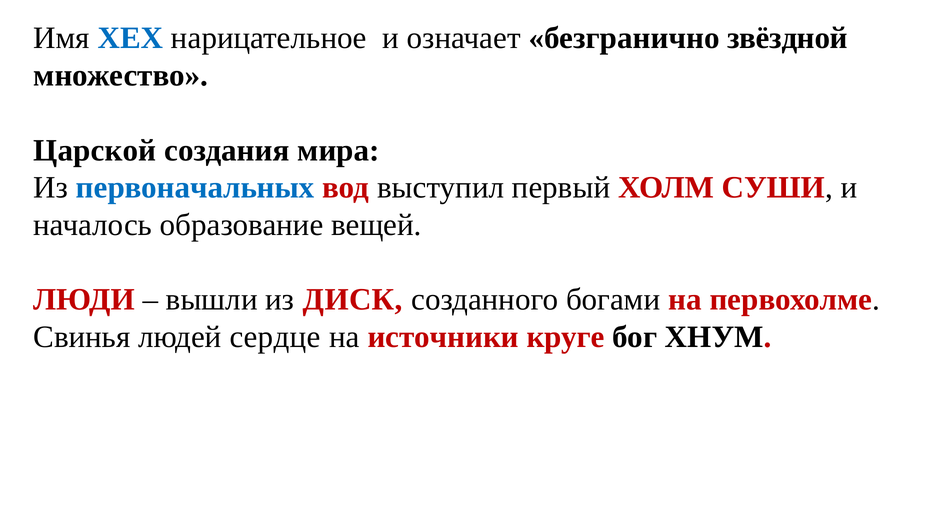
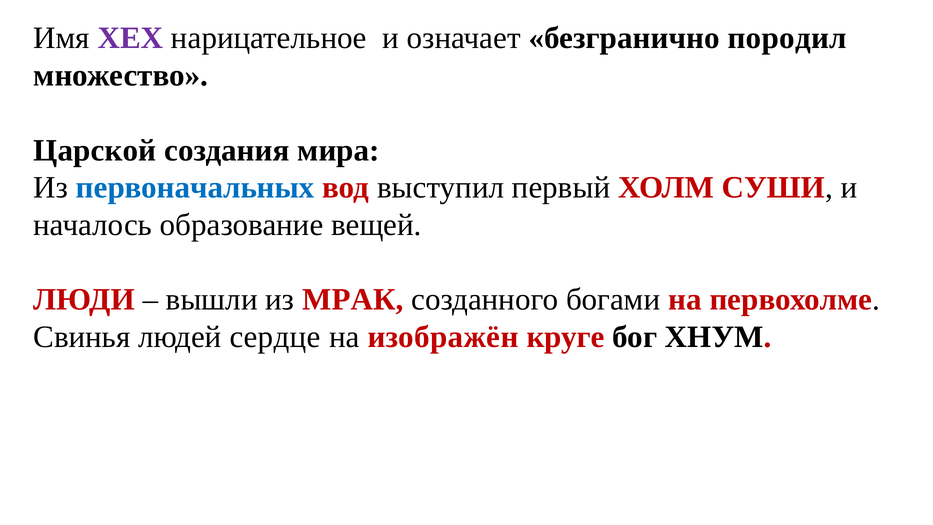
ХЕХ colour: blue -> purple (130, 38)
звёздной: звёздной -> породил (787, 38)
ДИСК: ДИСК -> МРАК (353, 299)
источники: источники -> изображён (443, 337)
